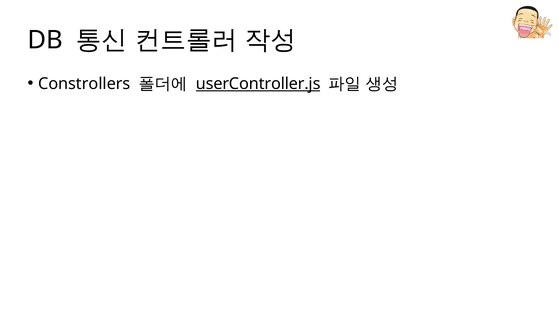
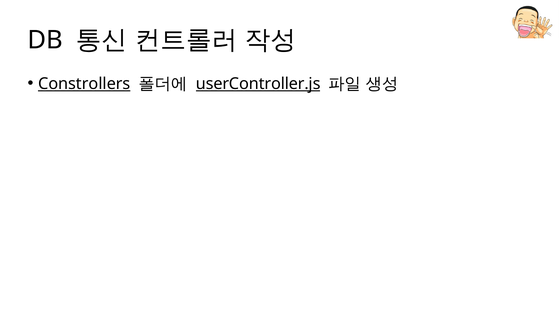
Constrollers underline: none -> present (84, 84)
